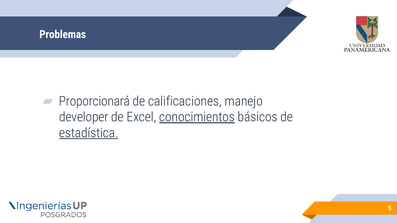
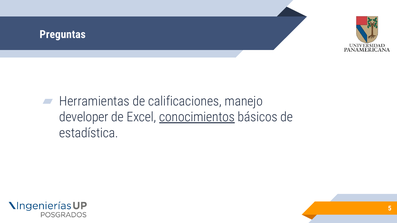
Problemas: Problemas -> Preguntas (63, 34)
Proporcionará: Proporcionará -> Herramientas (94, 101)
estadística underline: present -> none (89, 133)
